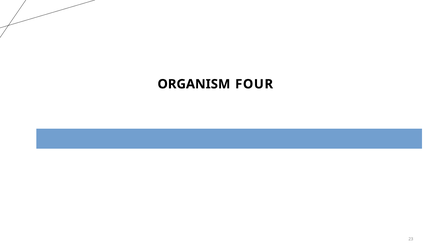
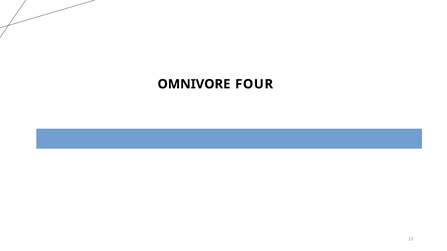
ORGANISM: ORGANISM -> OMNIVORE (194, 84)
